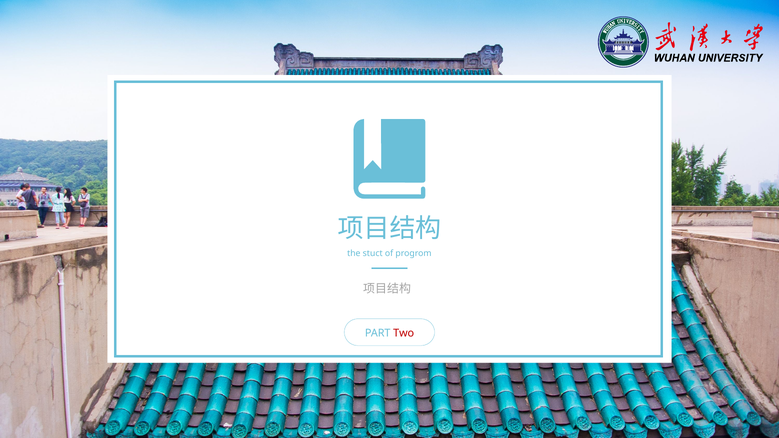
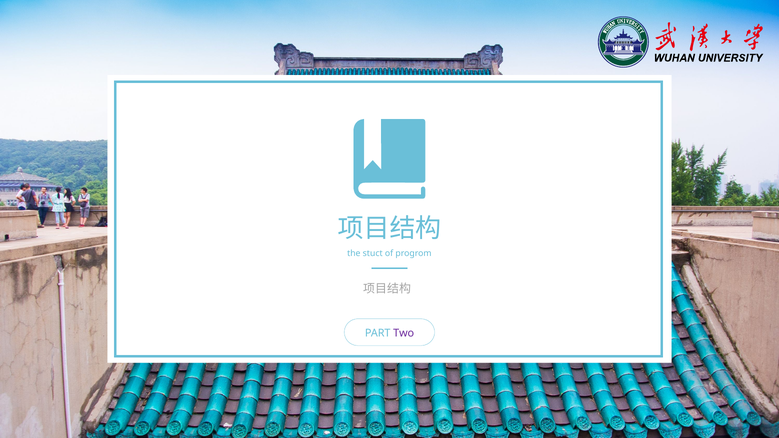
Two colour: red -> purple (404, 333)
